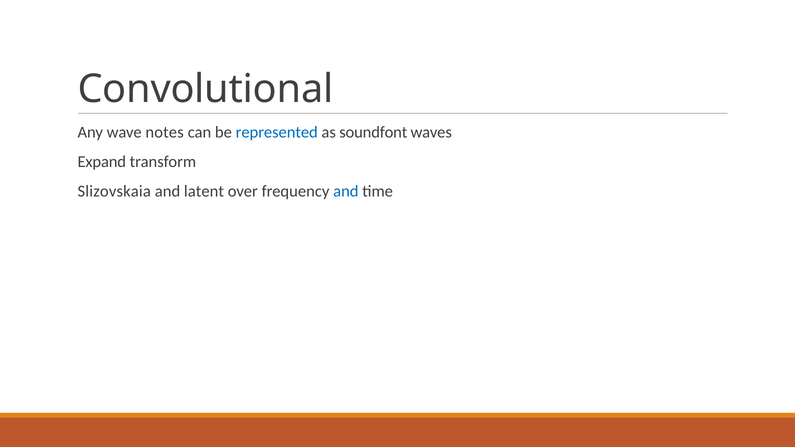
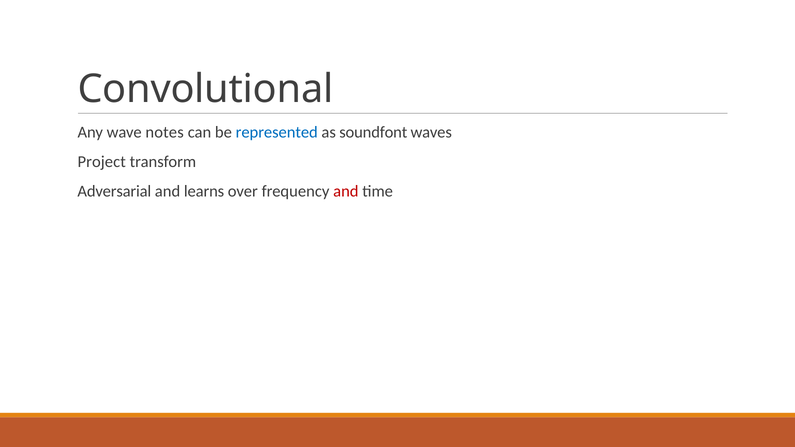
Expand: Expand -> Project (102, 162)
Slizovskaia: Slizovskaia -> Adversarial (114, 191)
latent: latent -> learns (204, 191)
and colour: blue -> red (346, 191)
